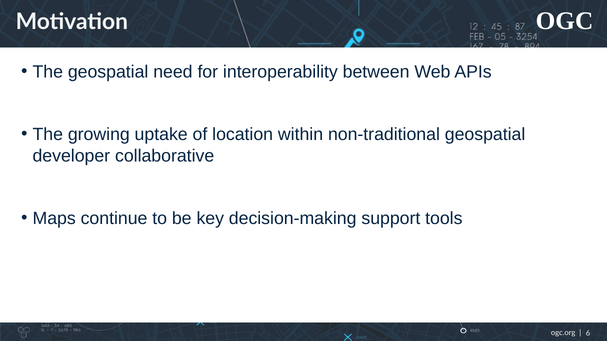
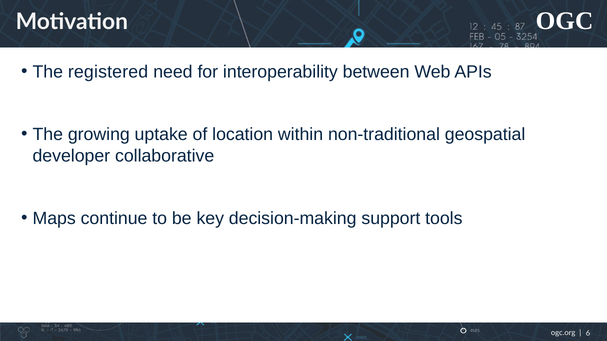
The geospatial: geospatial -> registered (108, 72)
